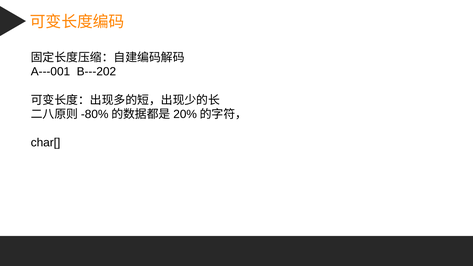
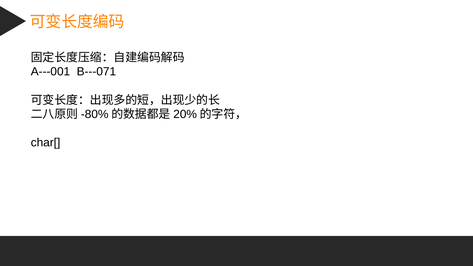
B---202: B---202 -> B---071 (96, 72)
